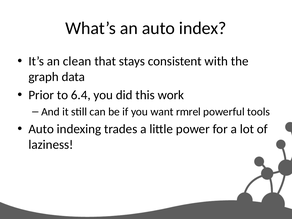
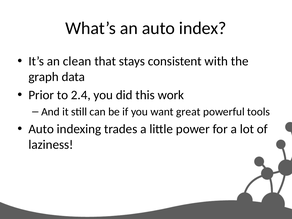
6.4: 6.4 -> 2.4 (81, 95)
rmrel: rmrel -> great (188, 112)
